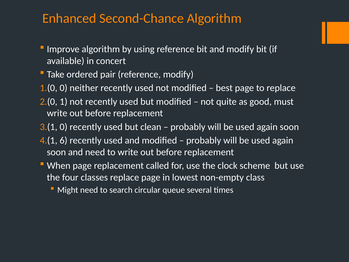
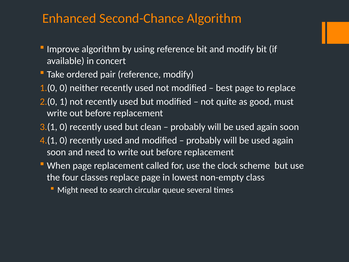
6: 6 -> 0 (64, 140)
